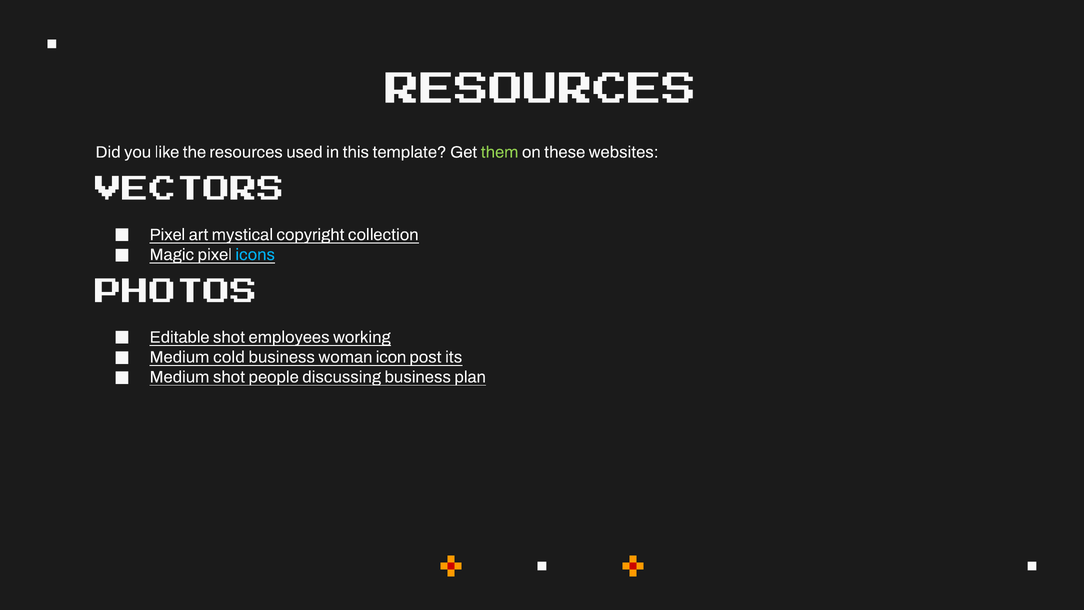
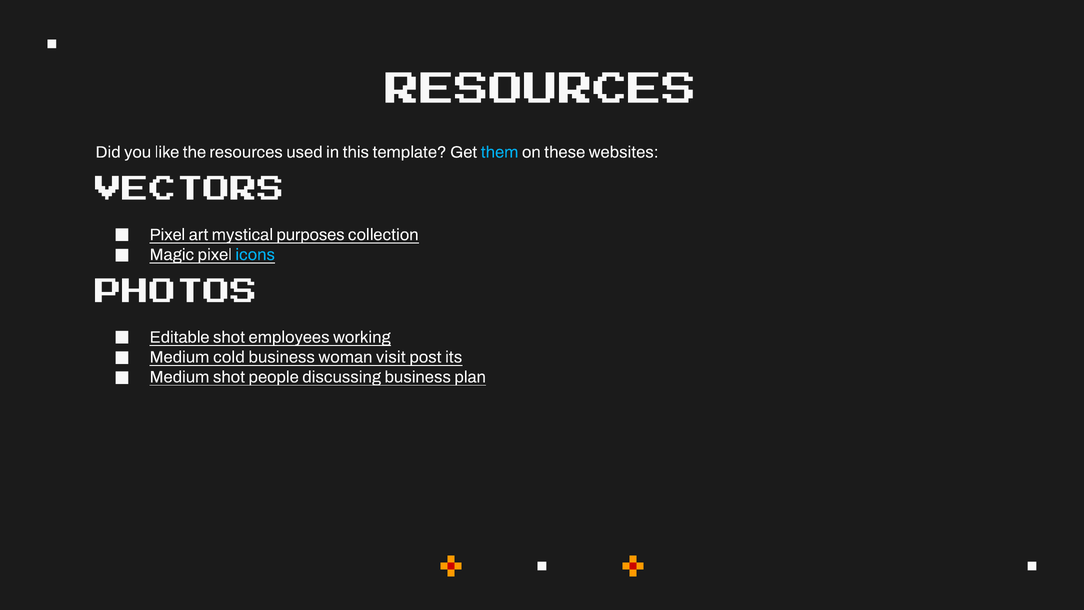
them colour: light green -> light blue (500, 152)
copyright: copyright -> purposes (311, 235)
icon: icon -> visit (391, 357)
